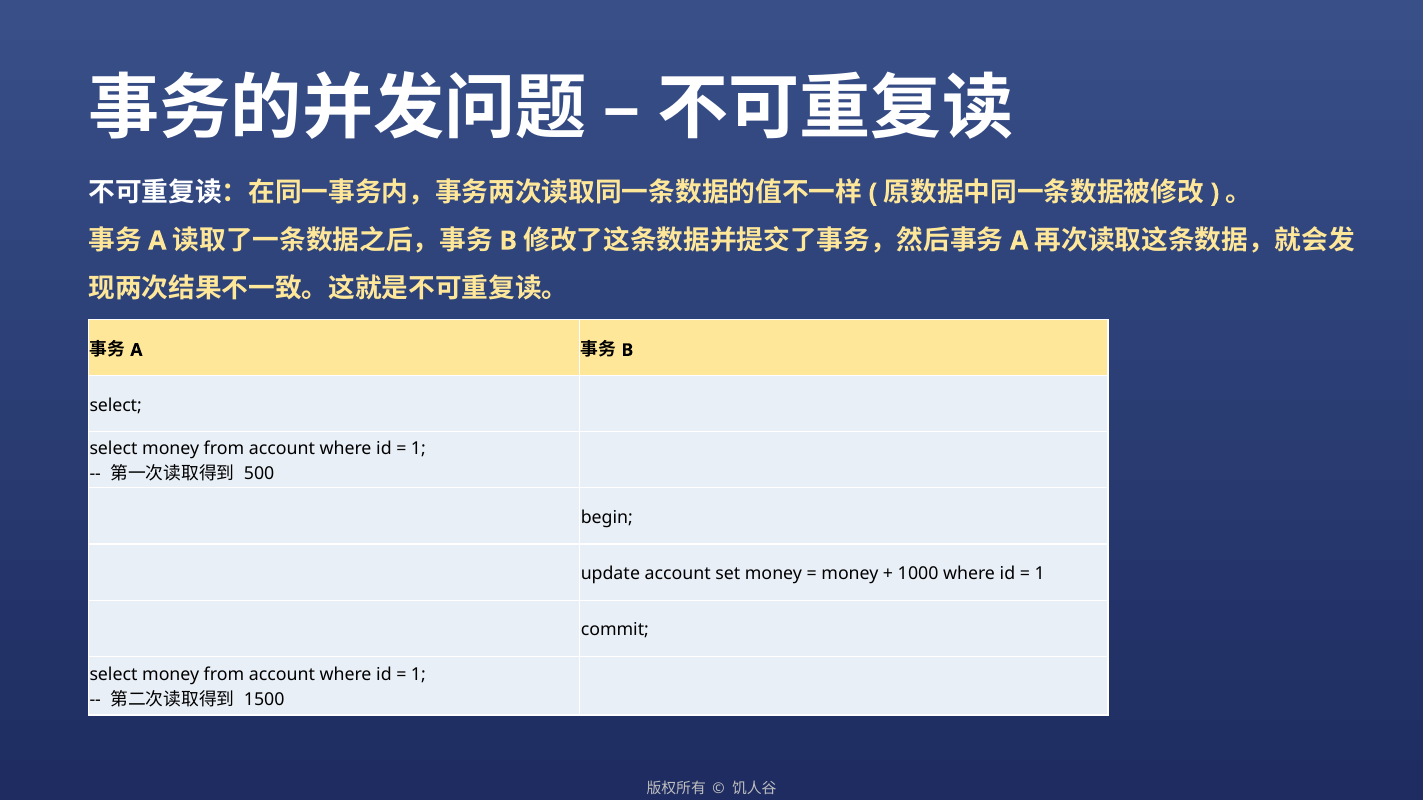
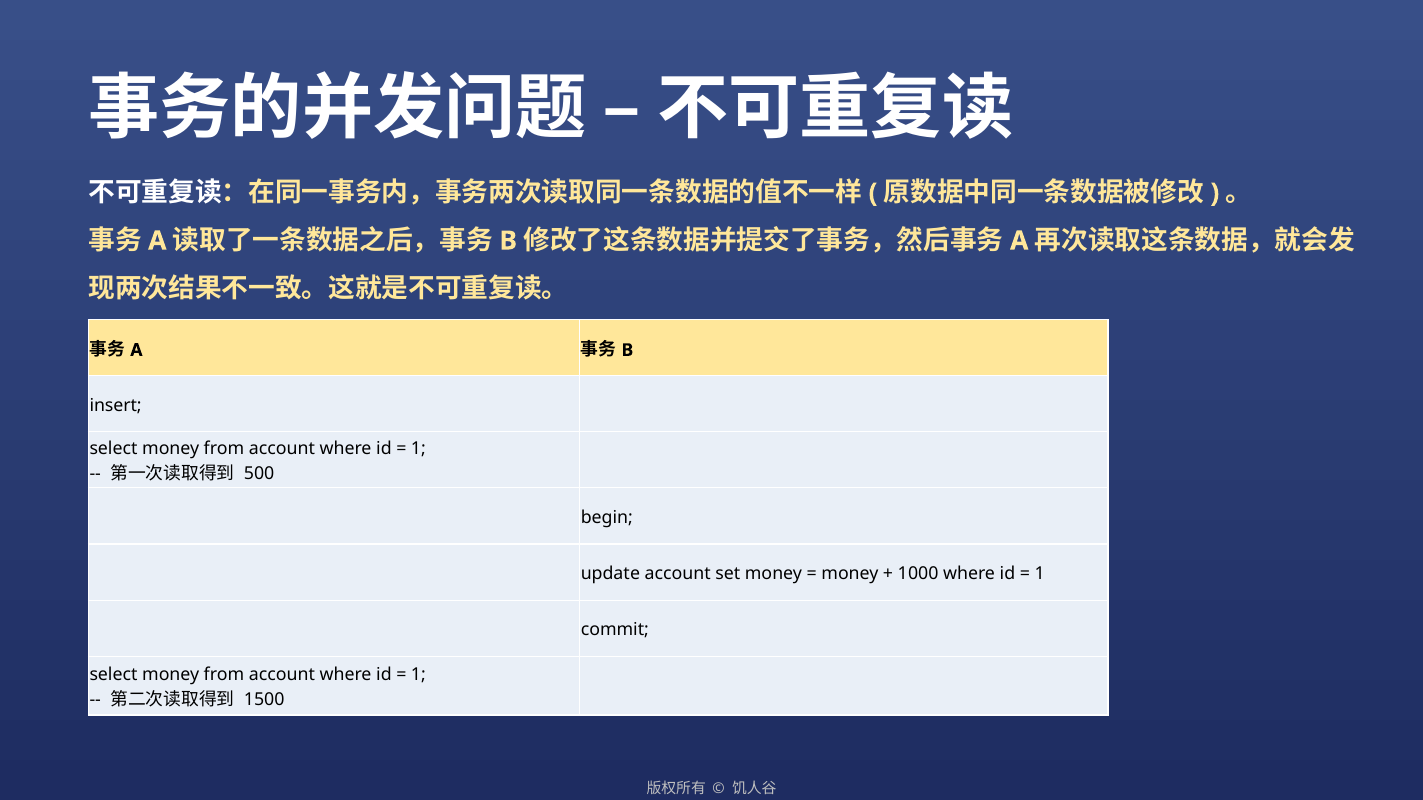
select: select -> insert (116, 405)
